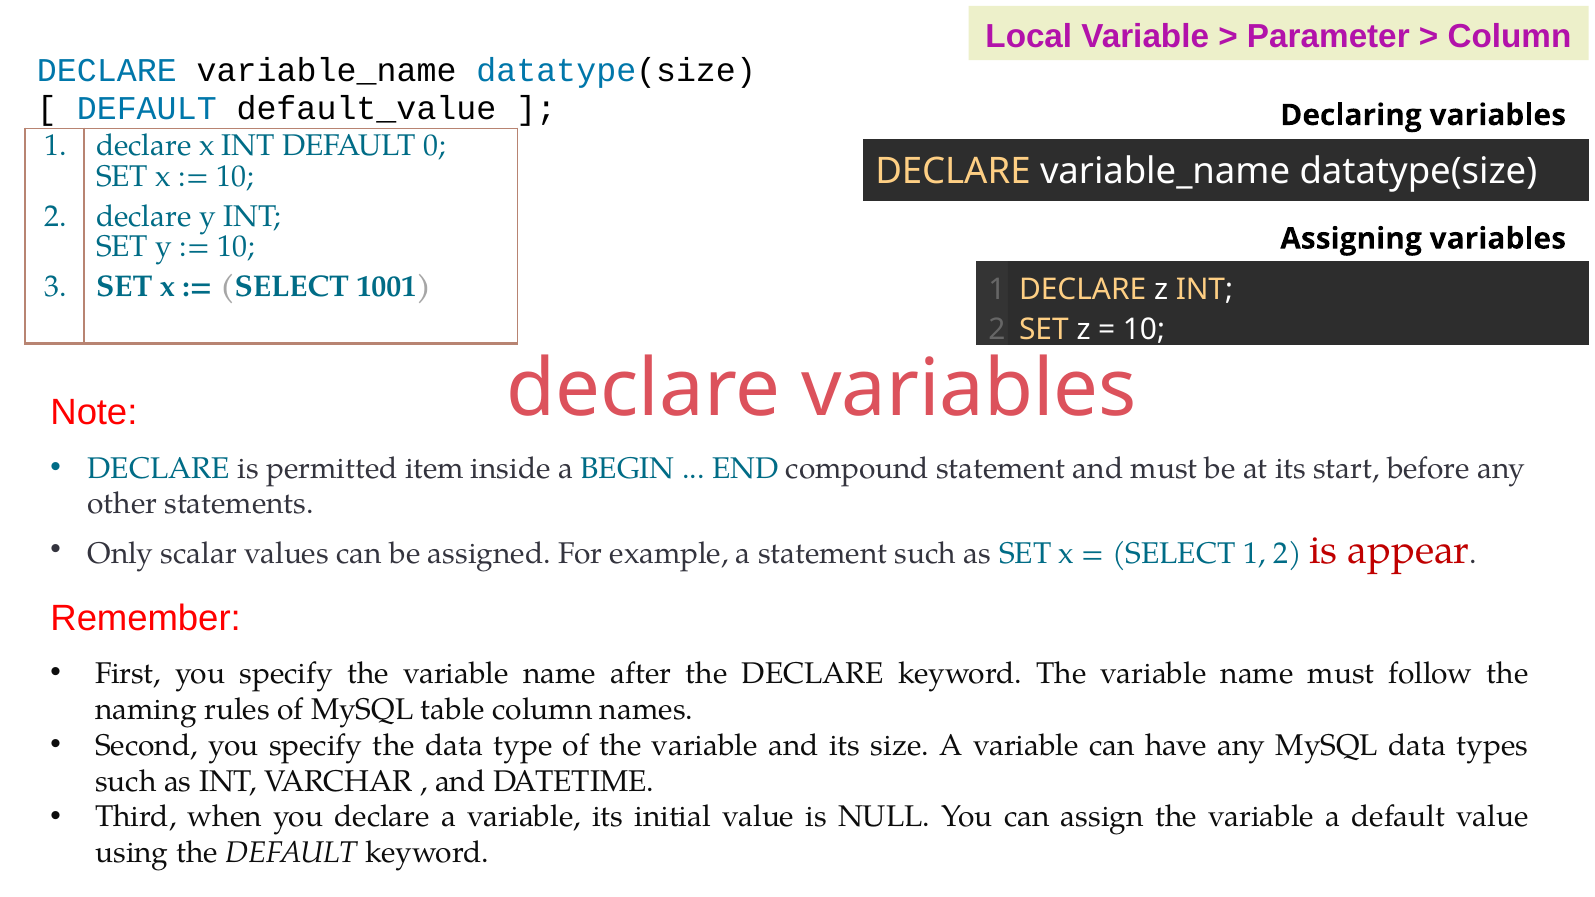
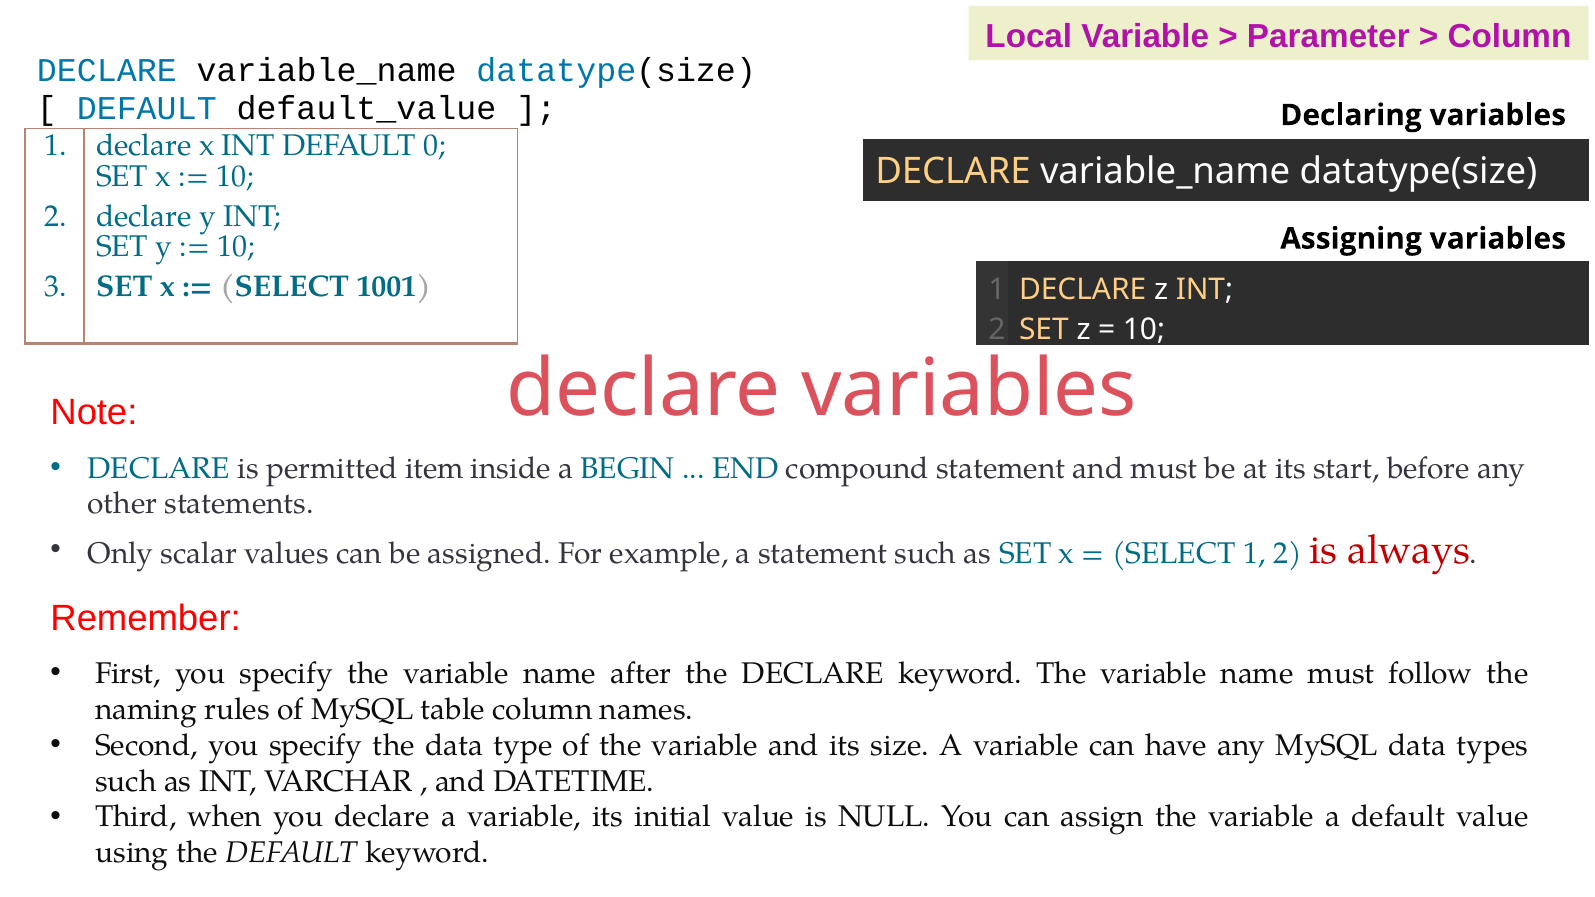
appear: appear -> always (1409, 551)
